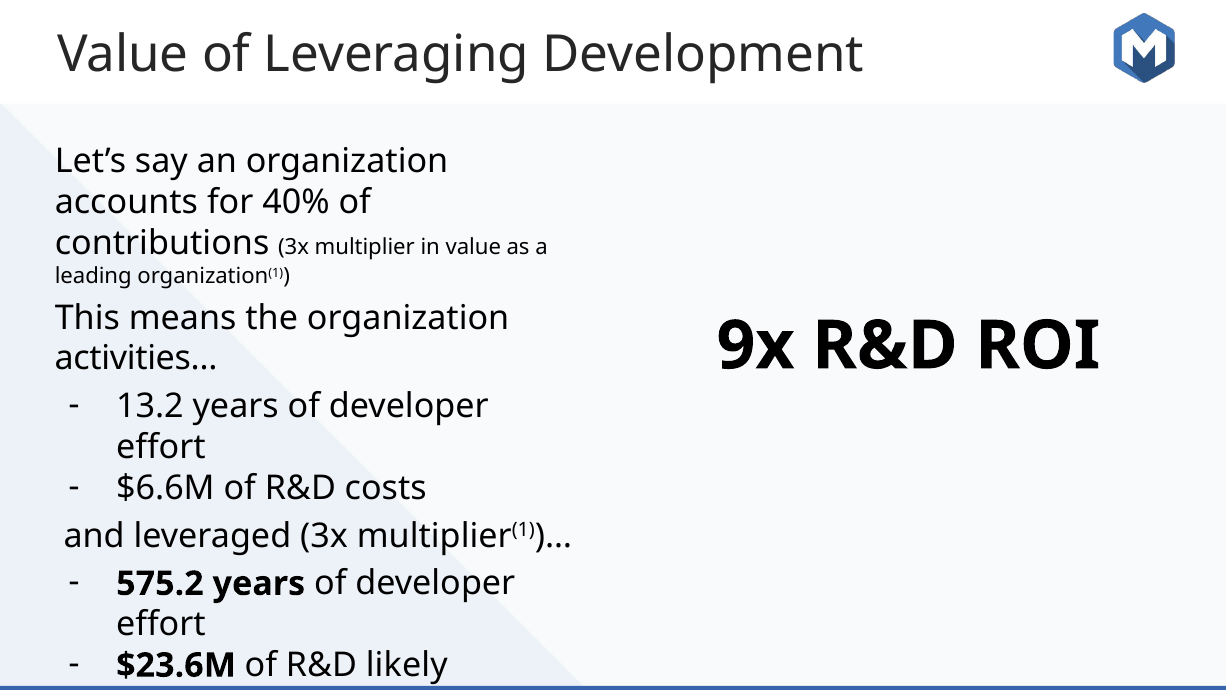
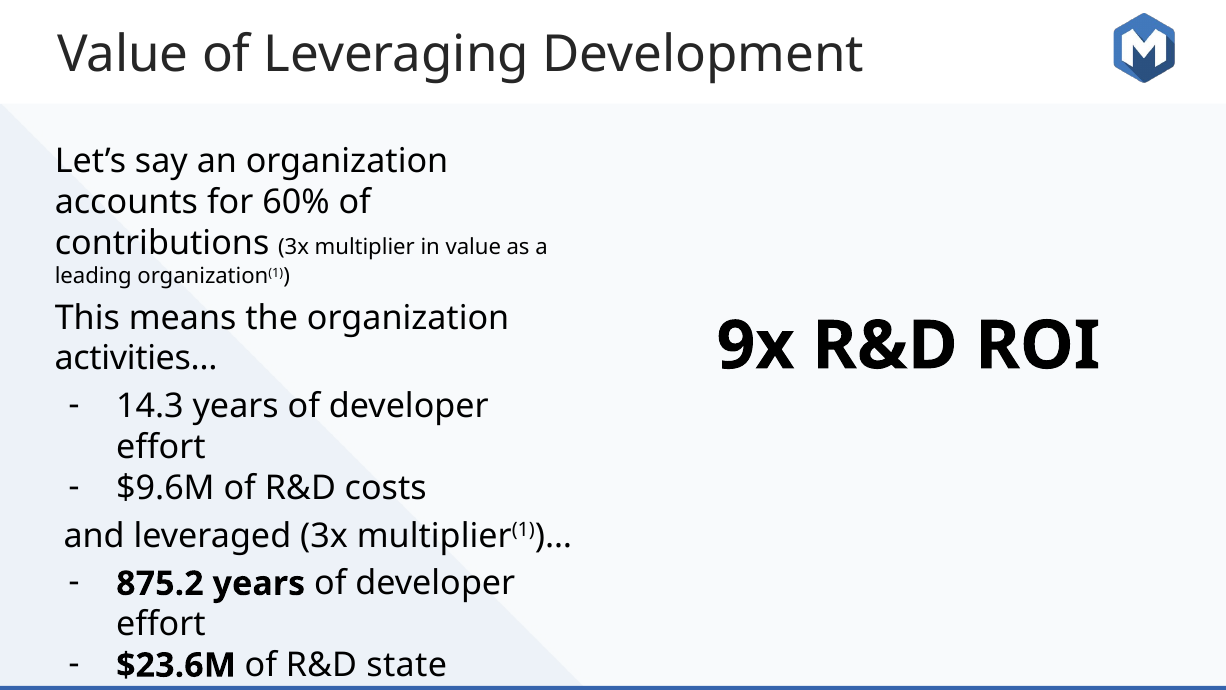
40%: 40% -> 60% (296, 202)
13.2: 13.2 -> 14.3 (150, 406)
$6.6M: $6.6M -> $9.6M (165, 488)
575.2: 575.2 -> 875.2 (160, 583)
likely: likely -> state (407, 665)
